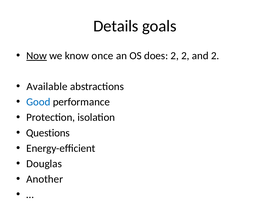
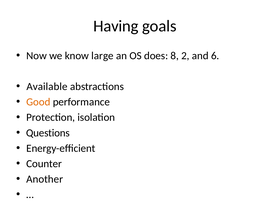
Details: Details -> Having (116, 26)
Now underline: present -> none (37, 56)
once: once -> large (102, 56)
does 2: 2 -> 8 (175, 56)
and 2: 2 -> 6 (215, 56)
Good colour: blue -> orange (38, 102)
Douglas: Douglas -> Counter (44, 164)
